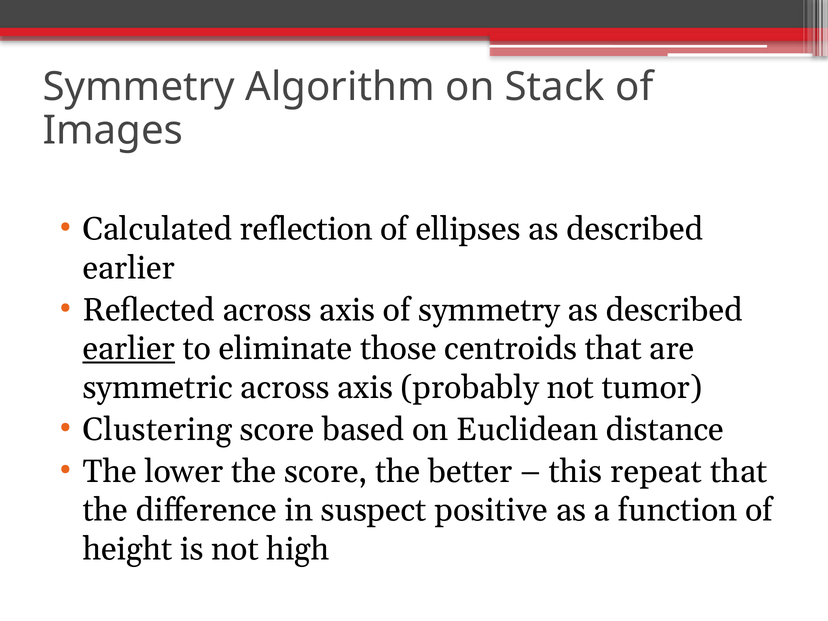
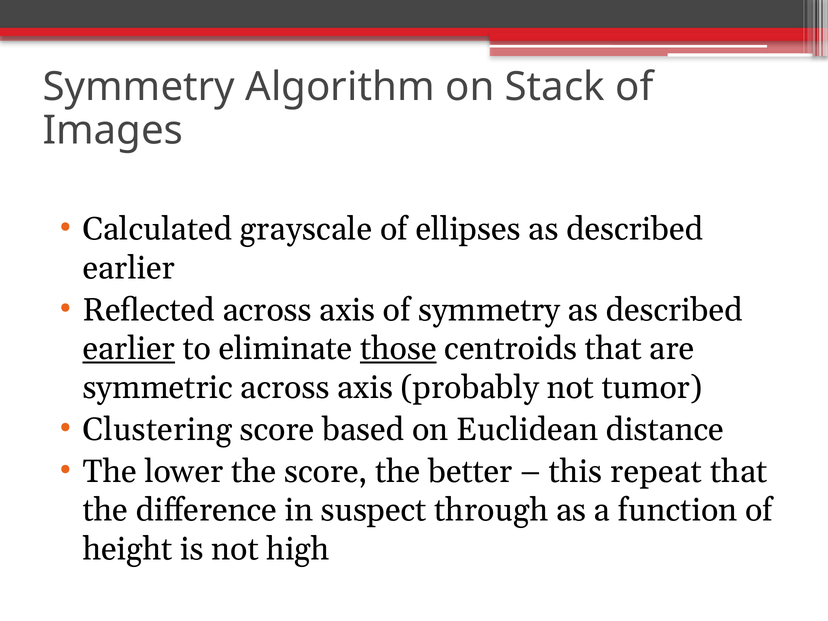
reflection: reflection -> grayscale (306, 229)
those underline: none -> present (398, 349)
positive: positive -> through (491, 510)
